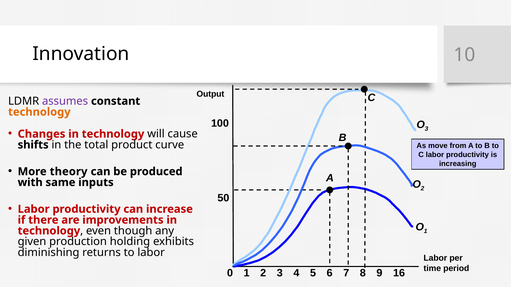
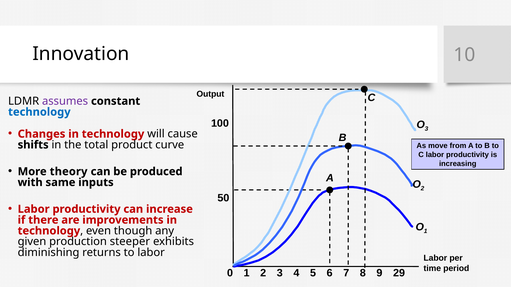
technology colour: orange -> blue (39, 112)
holding: holding -> steeper (130, 242)
16: 16 -> 29 (399, 273)
